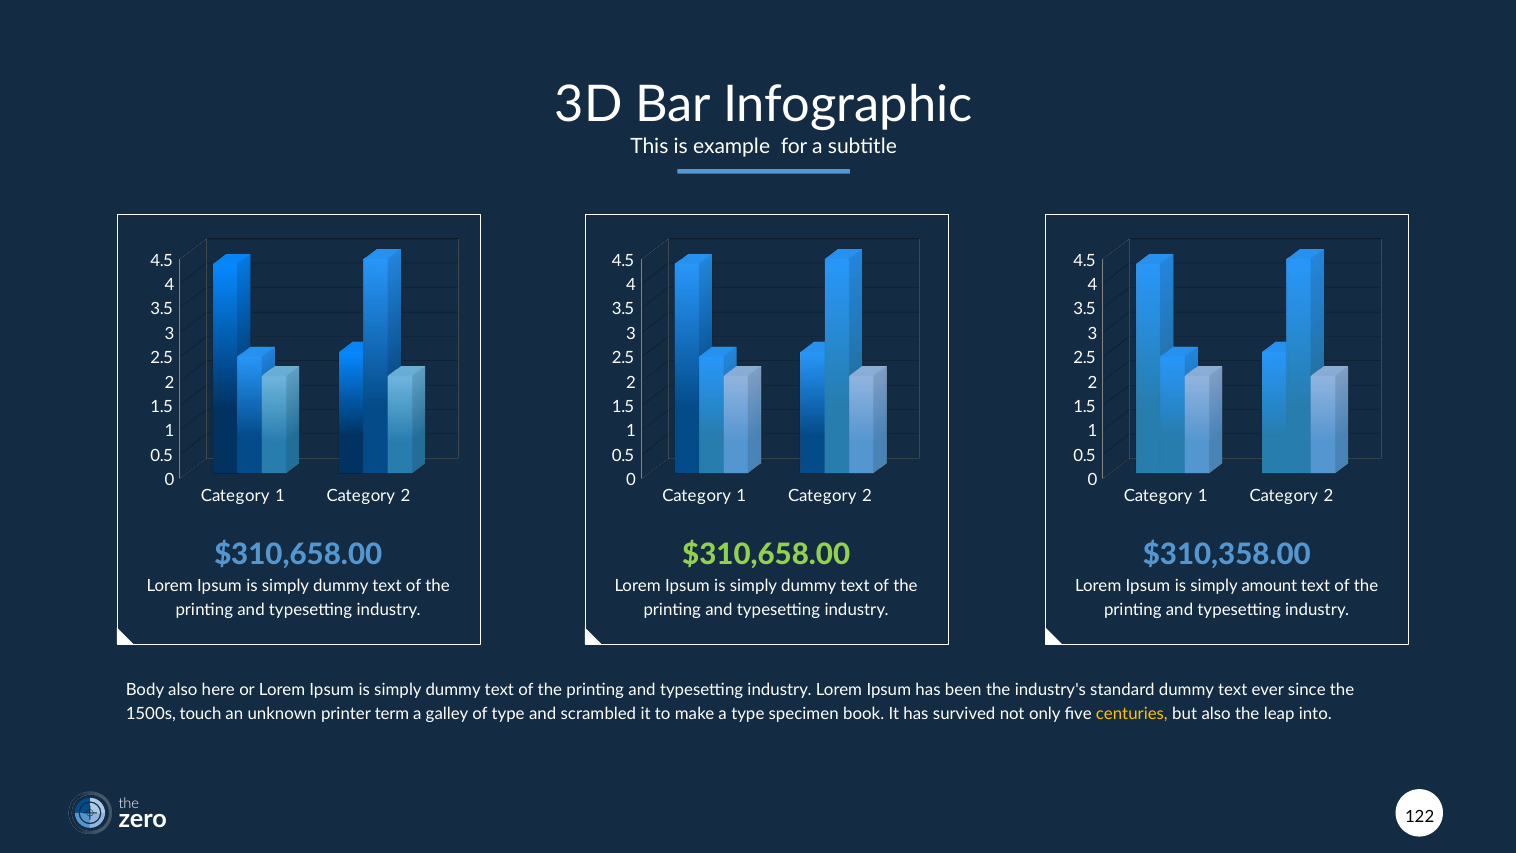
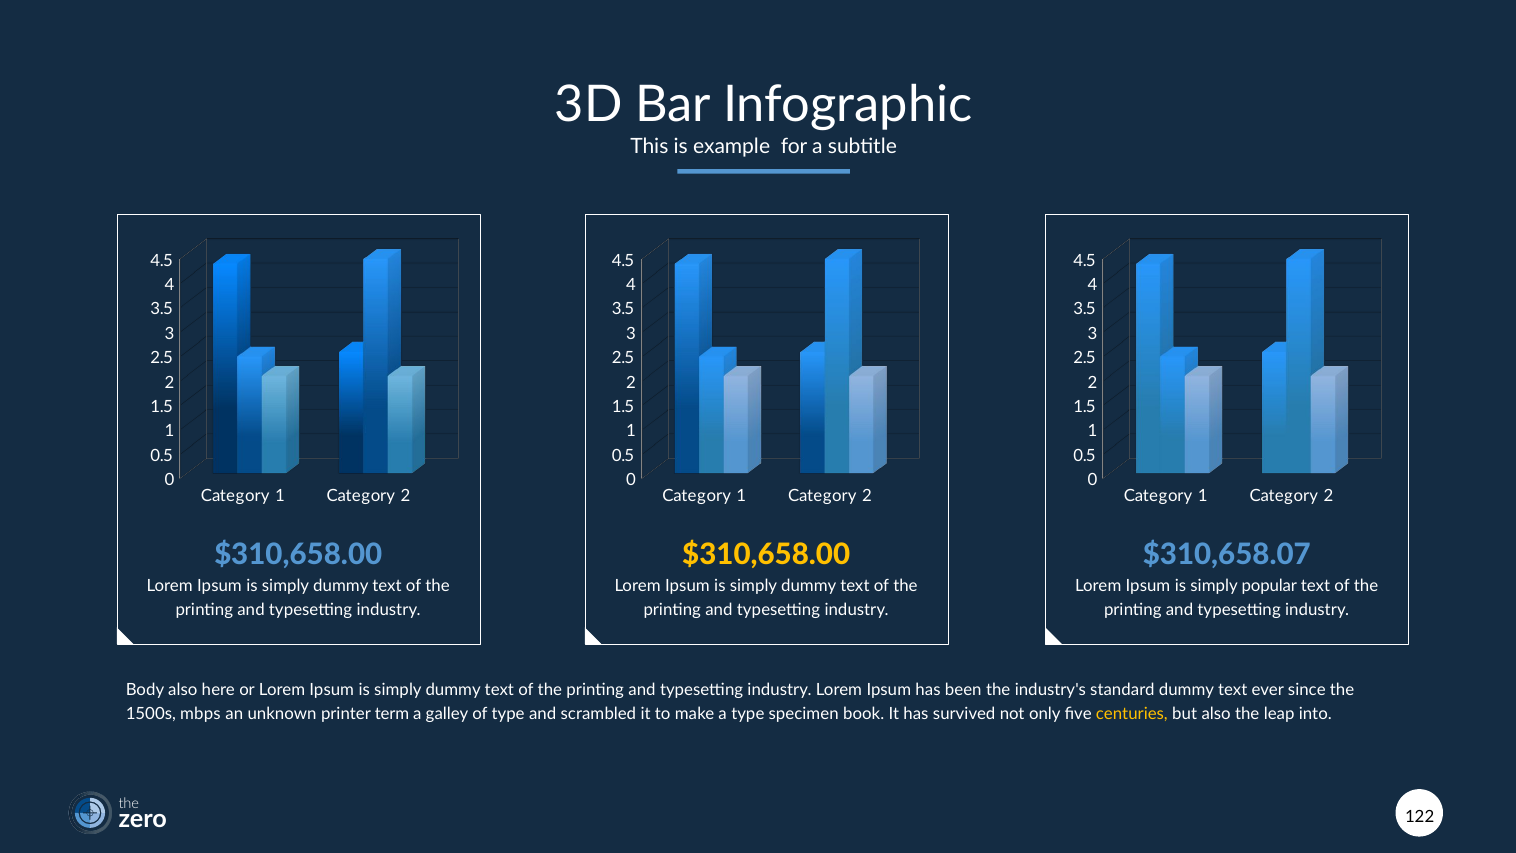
$310,658.00 colour: light green -> yellow (766, 554)
$310,358.00: $310,358.00 -> $310,658.07 (1227, 554)
amount: amount -> popular (1269, 585)
touch: touch -> mbps (200, 714)
